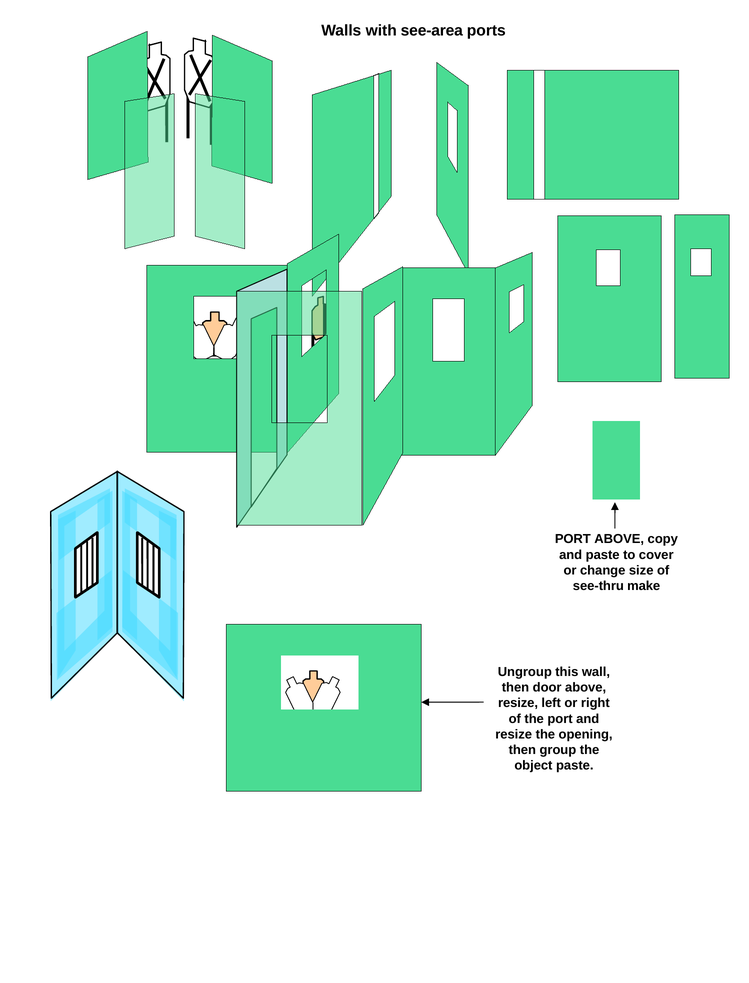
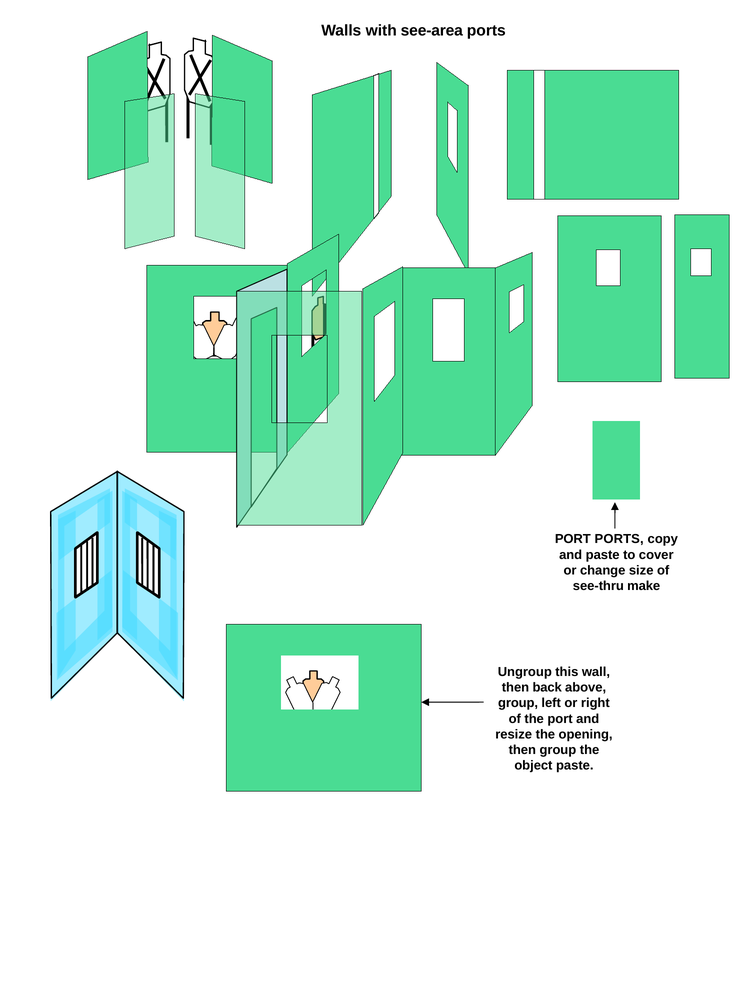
PORT ABOVE: ABOVE -> PORTS (619, 539)
door: door -> back (547, 687)
resize: resize -> group (518, 703)
